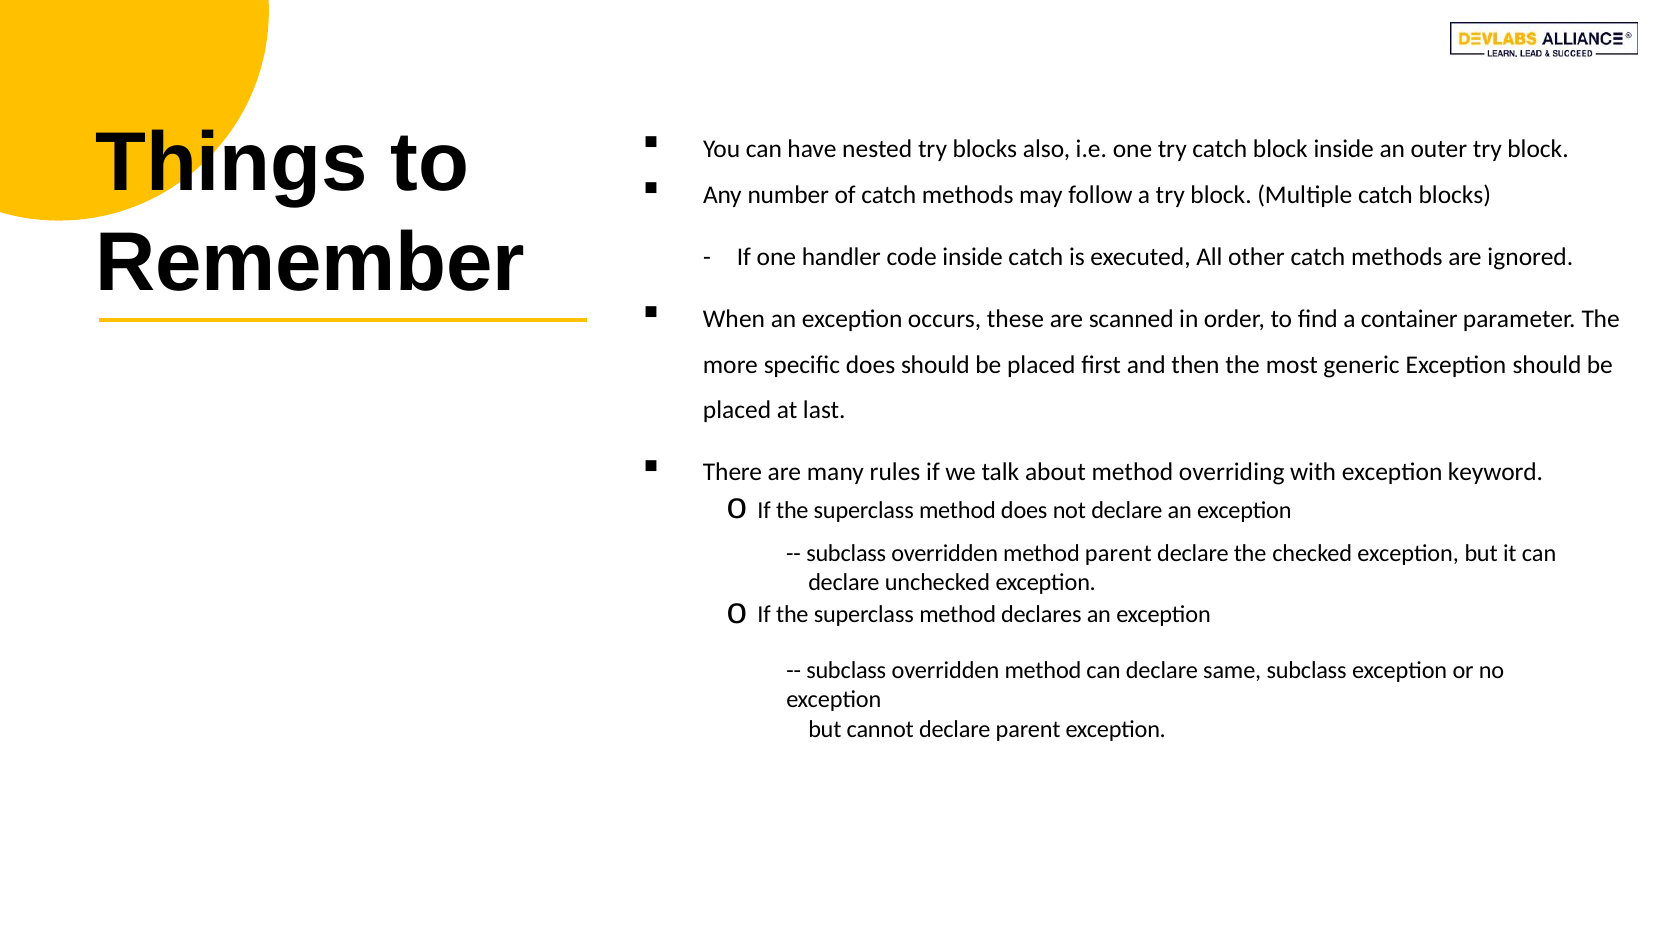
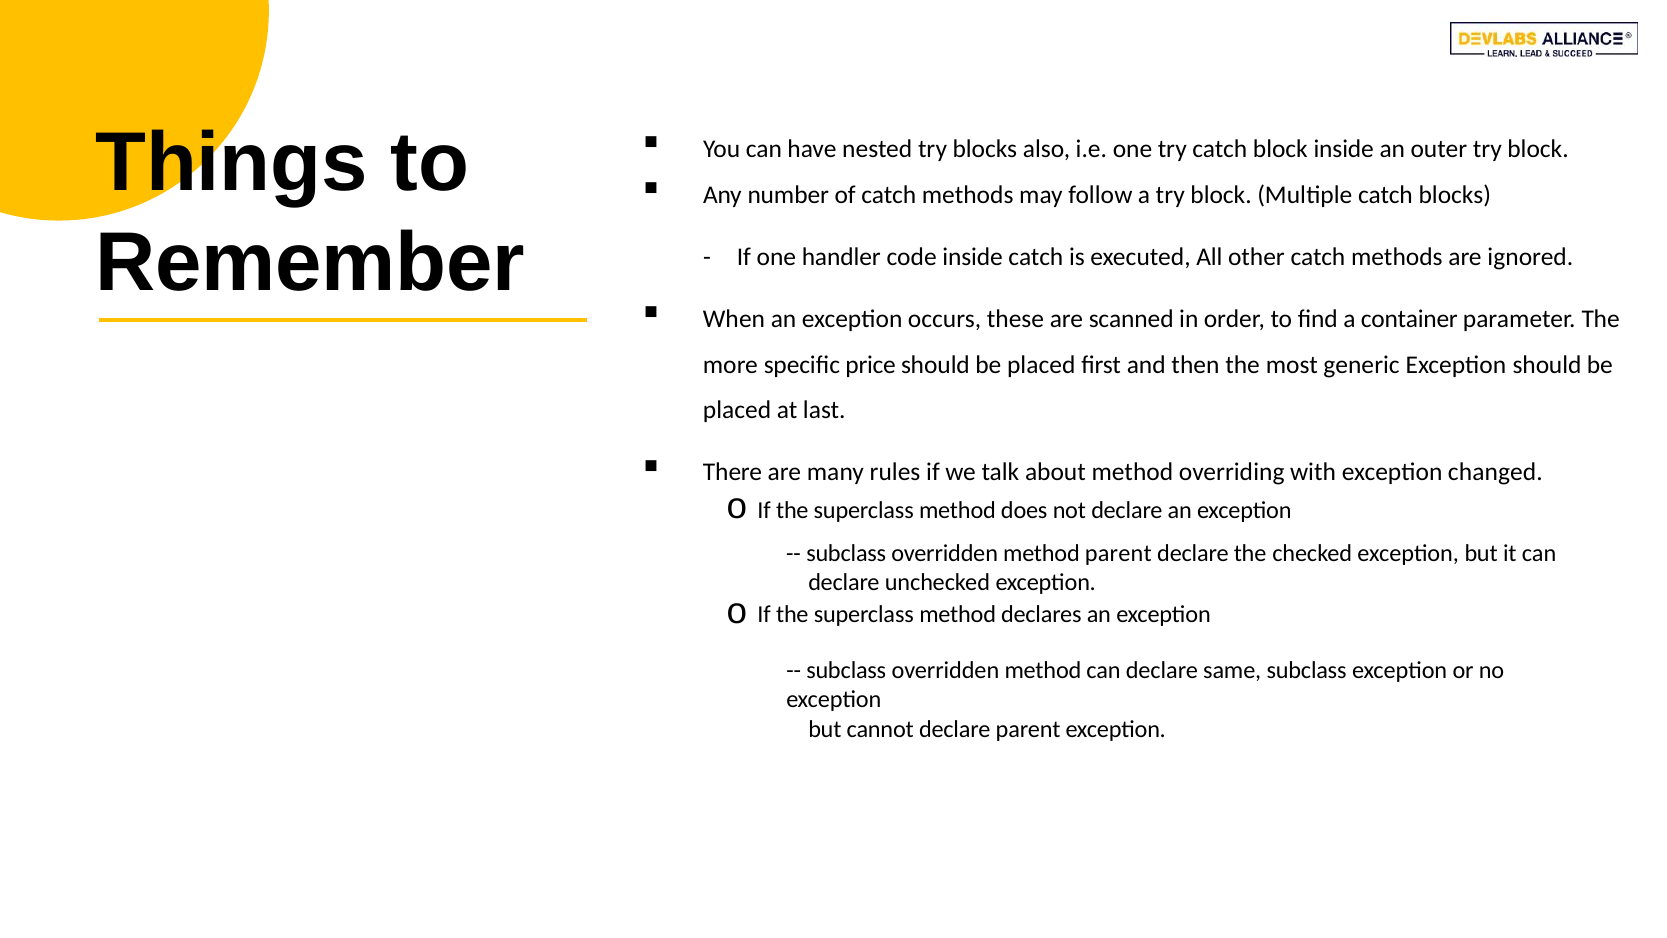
specific does: does -> price (871, 365)
keyword: keyword -> changed (1495, 472)
